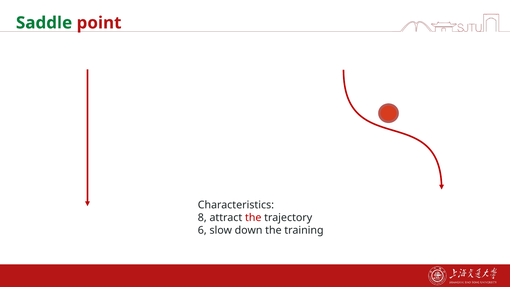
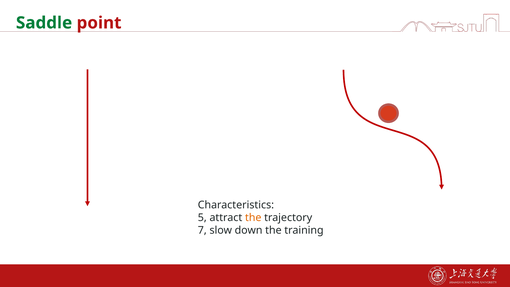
8: 8 -> 5 (202, 218)
the colour: red -> orange (253, 218)
6: 6 -> 7 (202, 230)
